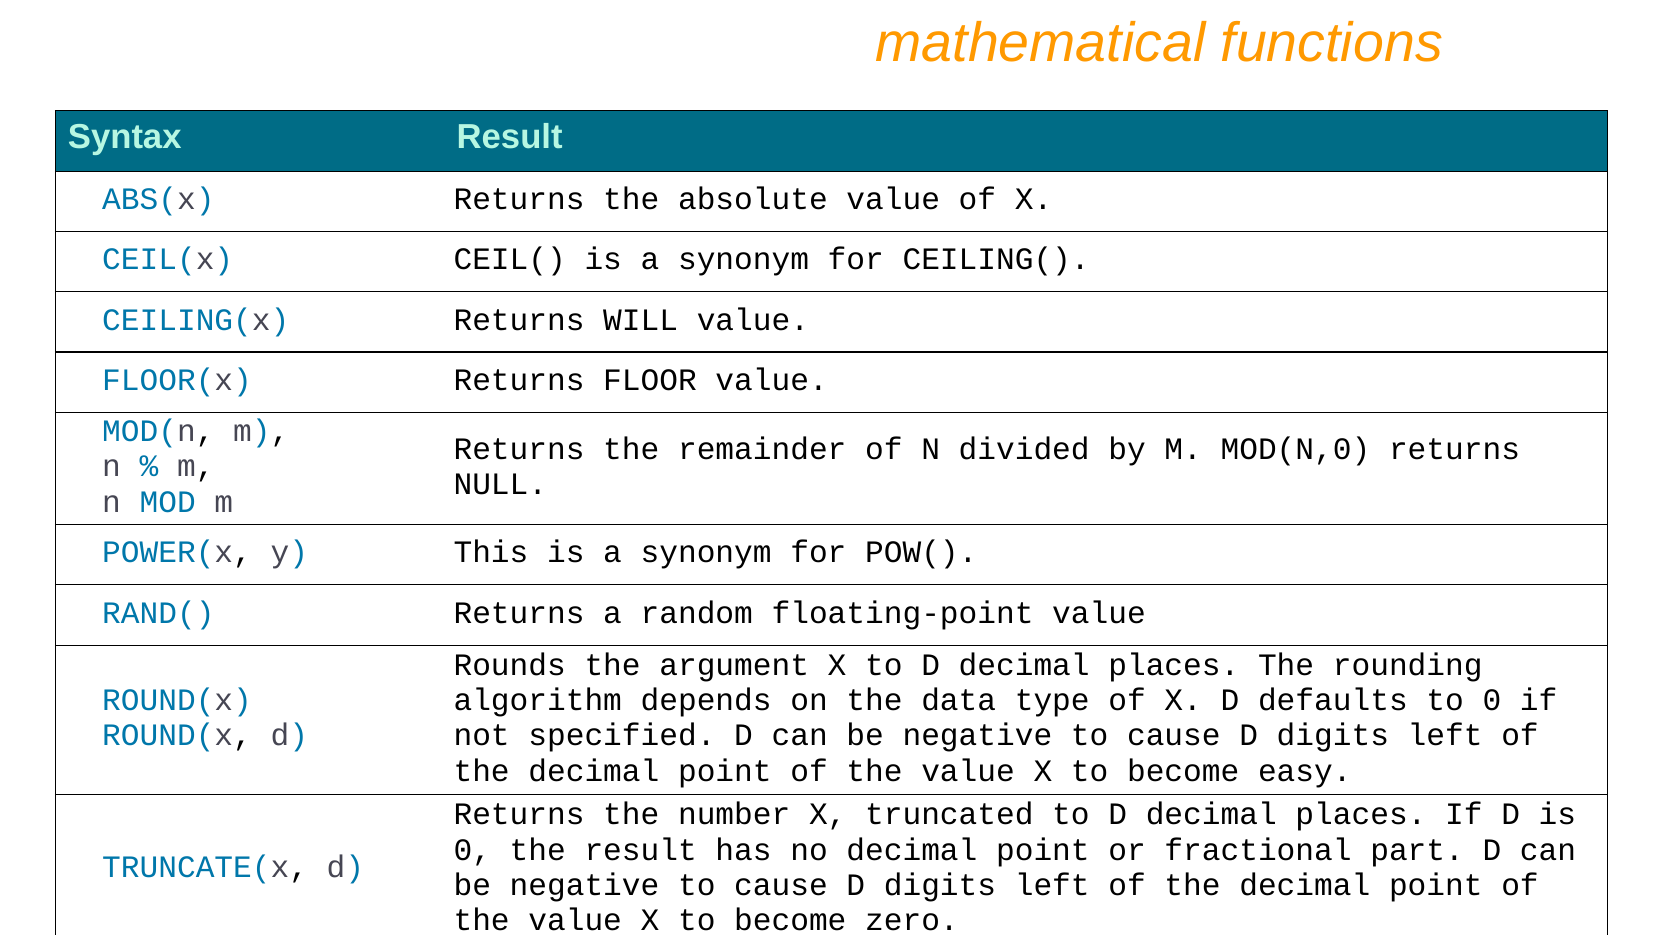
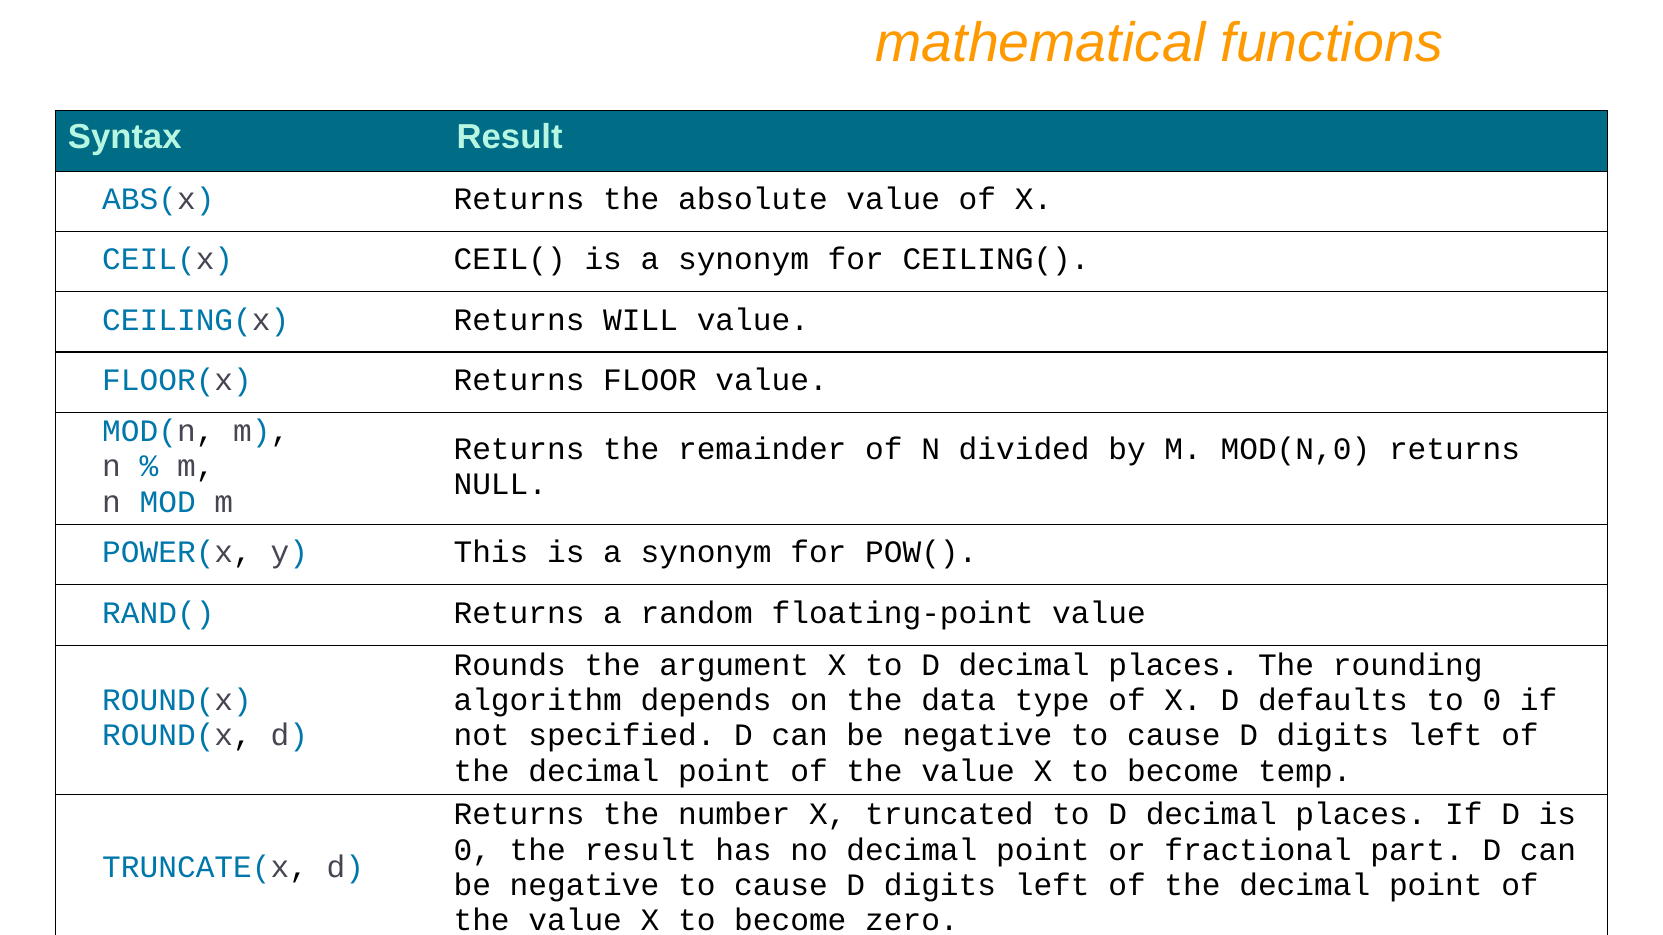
easy: easy -> temp (1305, 771)
